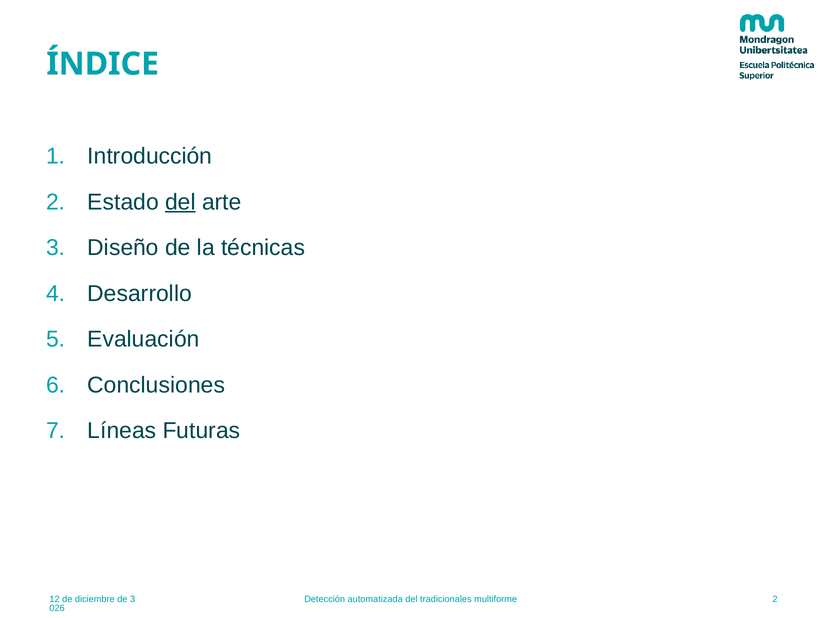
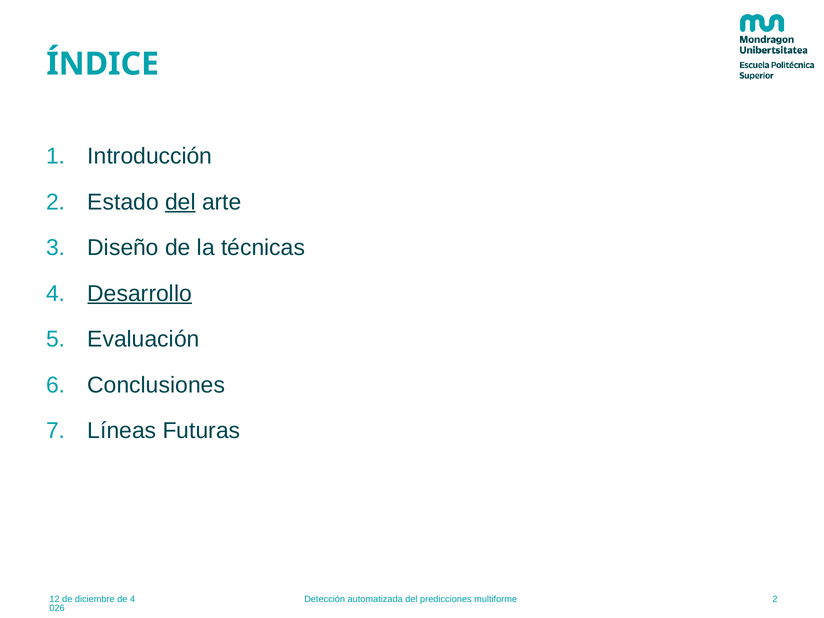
Desarrollo underline: none -> present (140, 293)
de 3: 3 -> 4 (133, 599)
tradicionales: tradicionales -> predicciones (446, 599)
